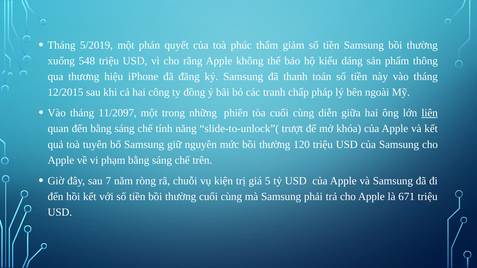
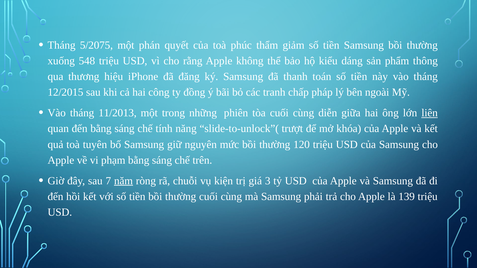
5/2019: 5/2019 -> 5/2075 (96, 45)
11/2097: 11/2097 -> 11/2013 (118, 113)
năm underline: none -> present (123, 181)
5: 5 -> 3 (268, 181)
671: 671 -> 139 (407, 197)
